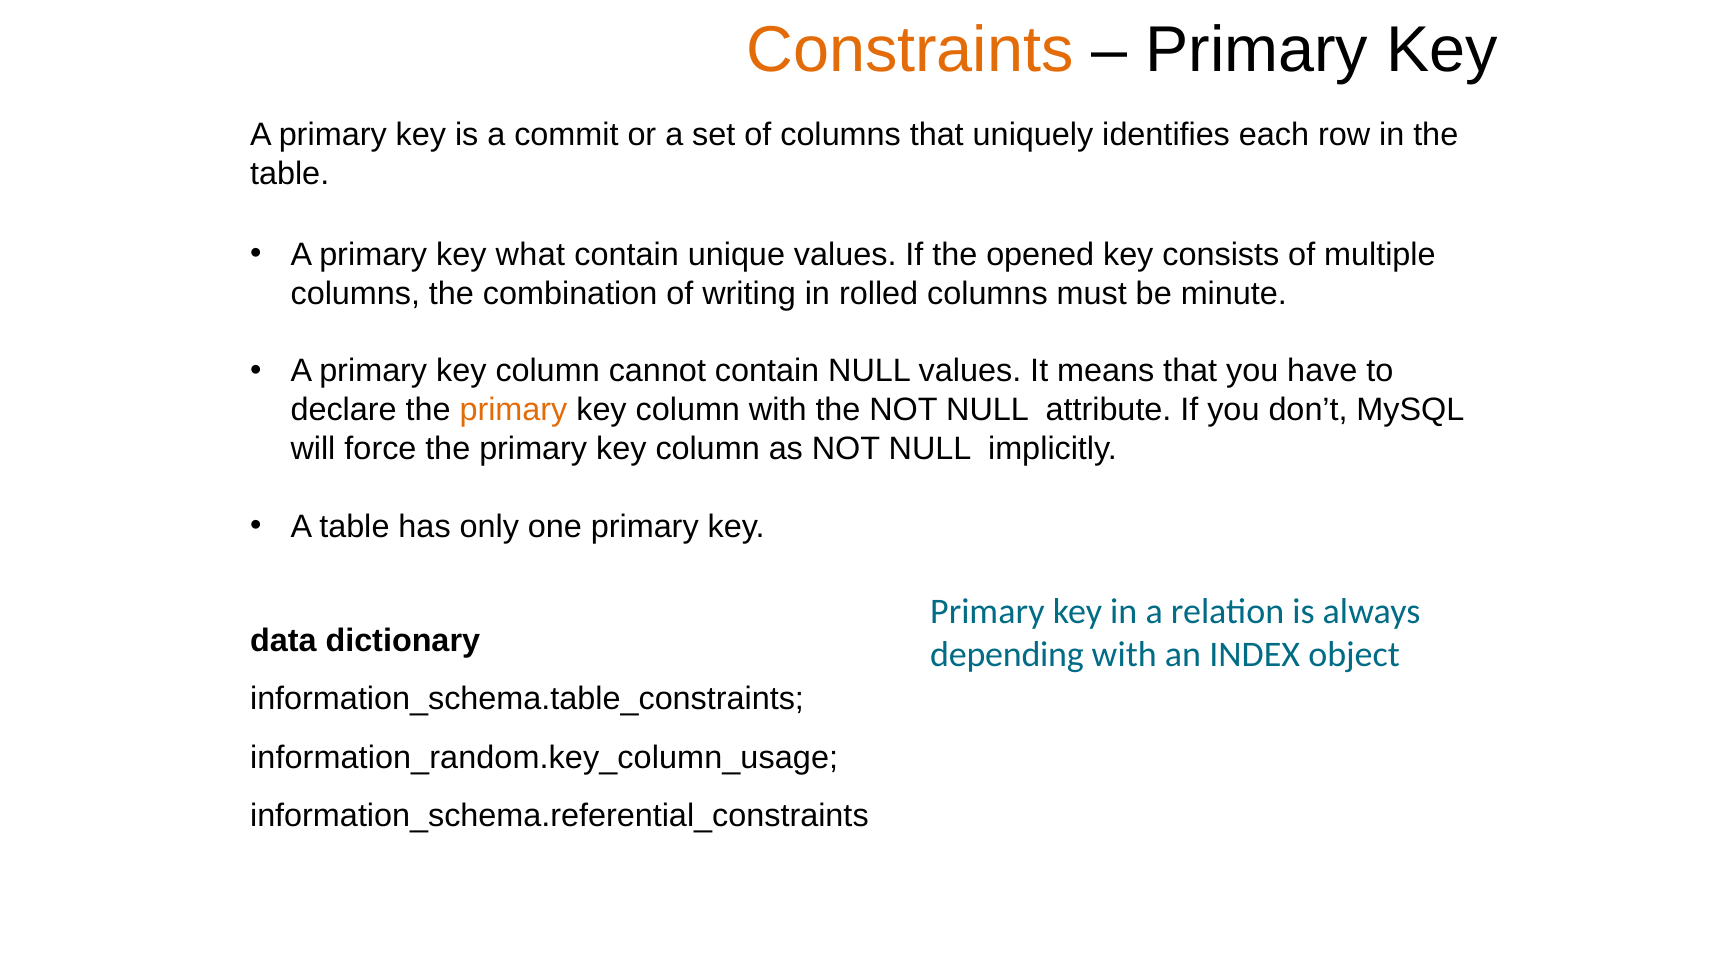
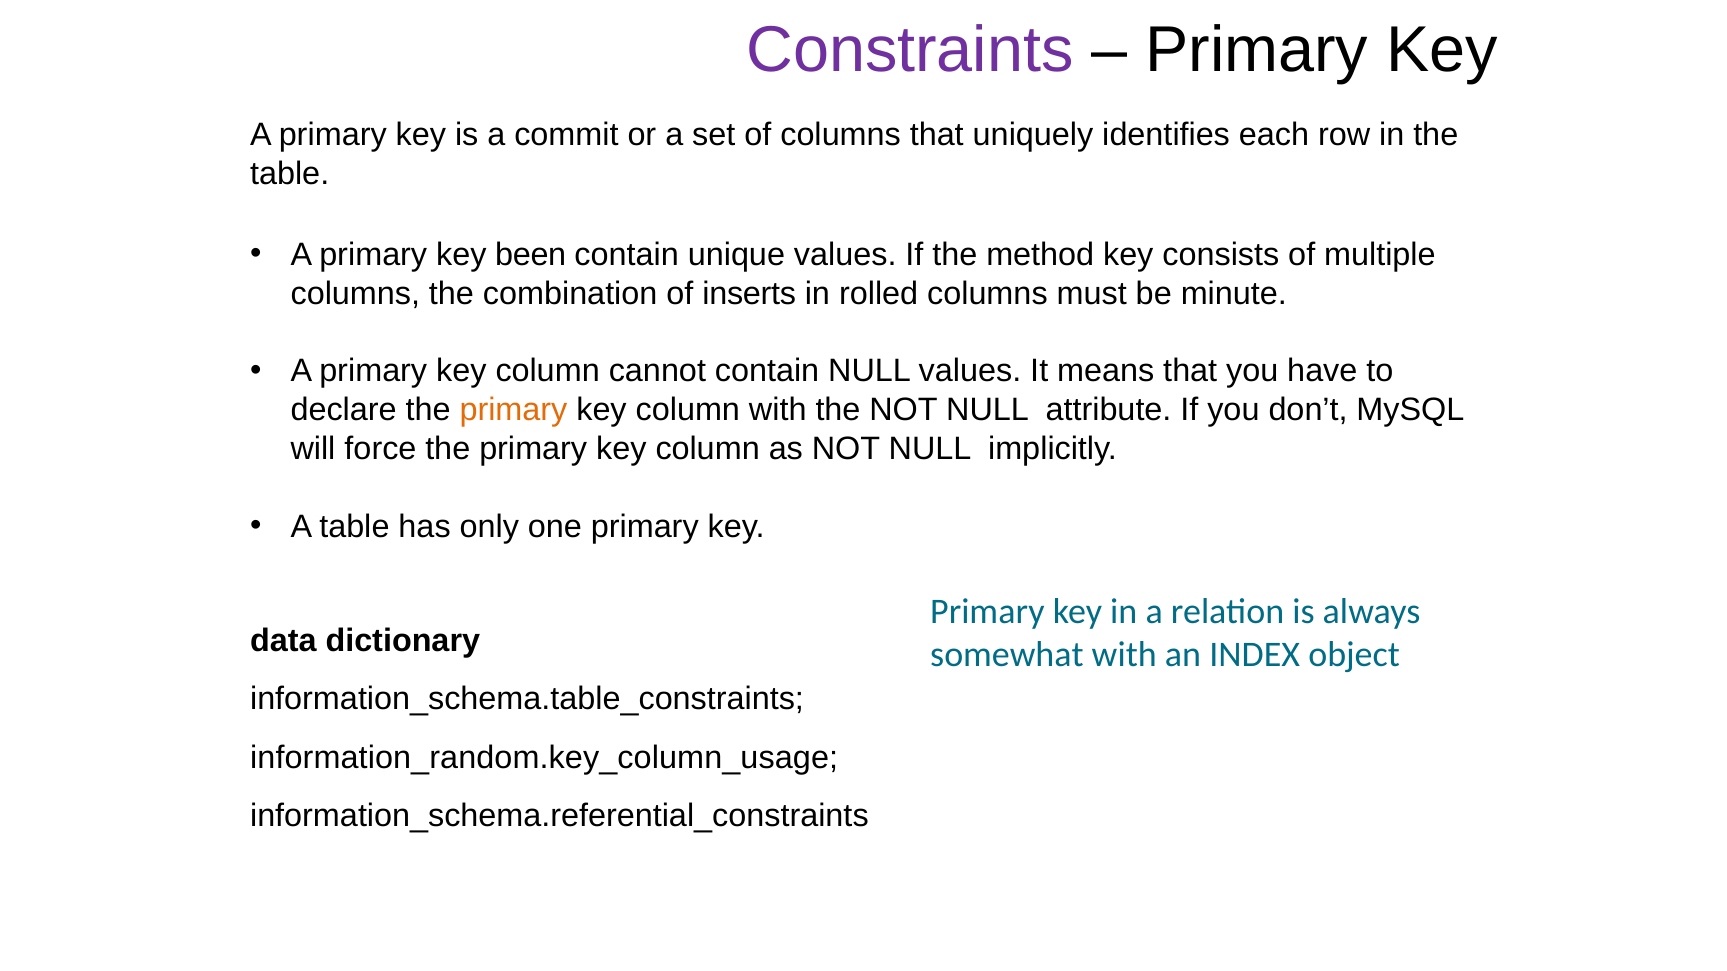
Constraints colour: orange -> purple (910, 50)
what: what -> been (531, 255)
opened: opened -> method (1040, 255)
writing: writing -> inserts (749, 294)
depending: depending -> somewhat (1007, 655)
